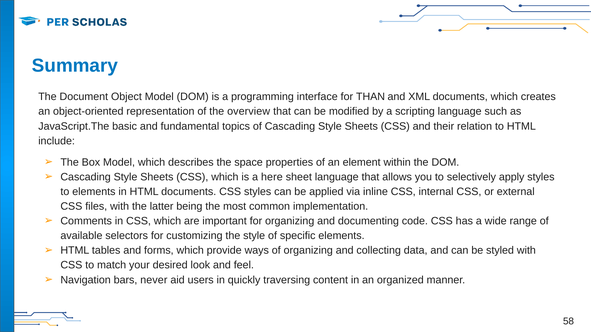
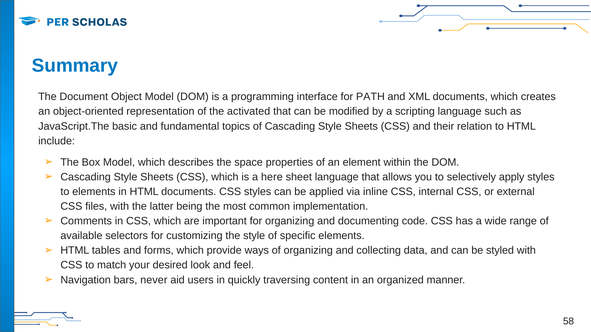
THAN: THAN -> PATH (370, 97)
overview: overview -> activated (249, 112)
